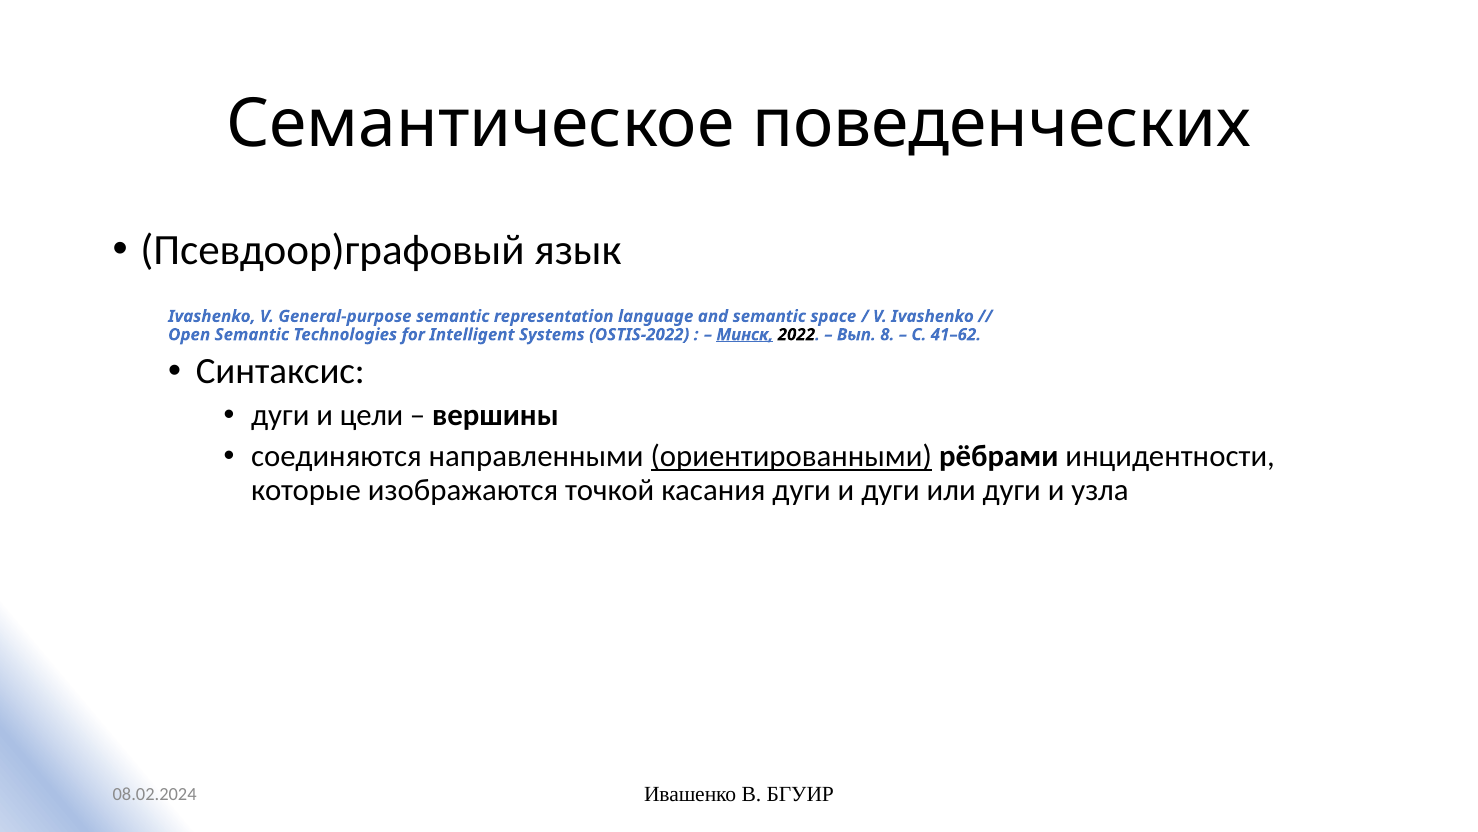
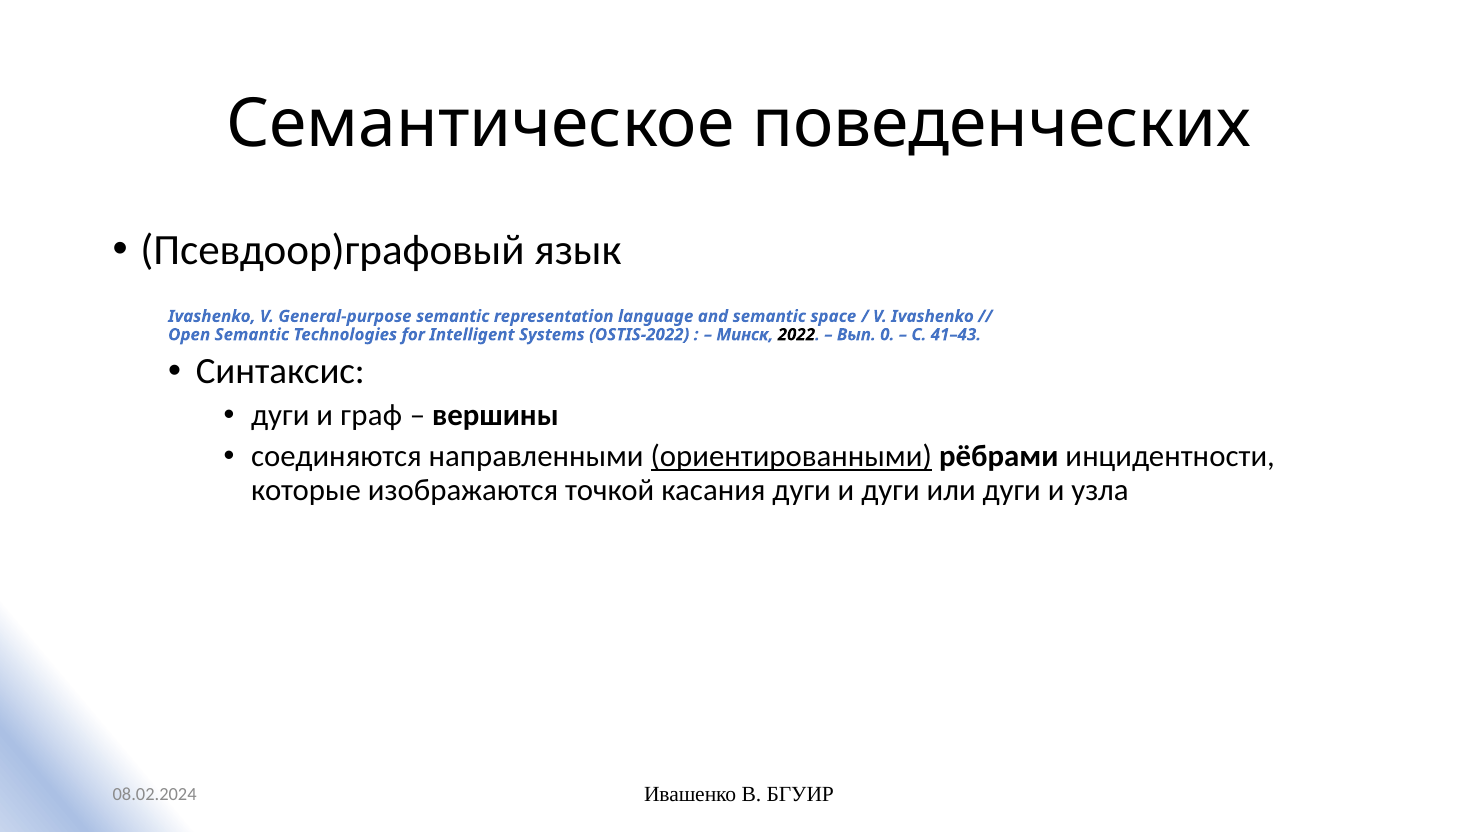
Минск underline: present -> none (745, 334)
8: 8 -> 0 (887, 334)
41–62: 41–62 -> 41–43 (956, 334)
цели: цели -> граф (371, 415)
